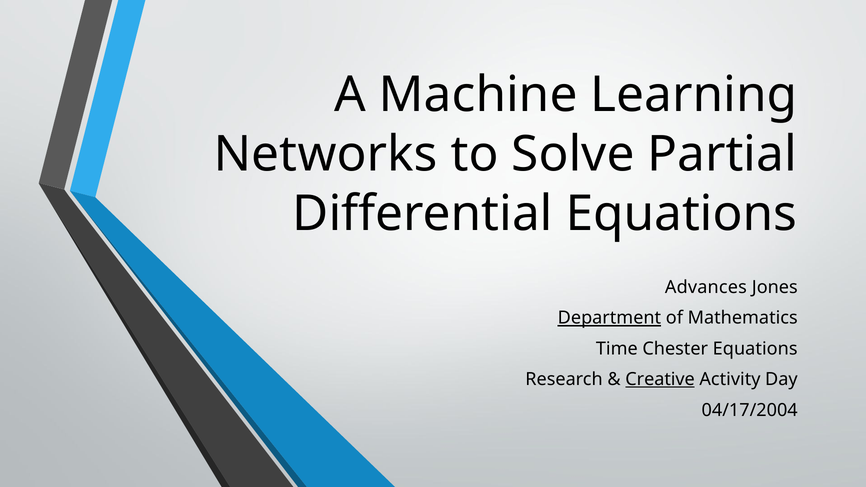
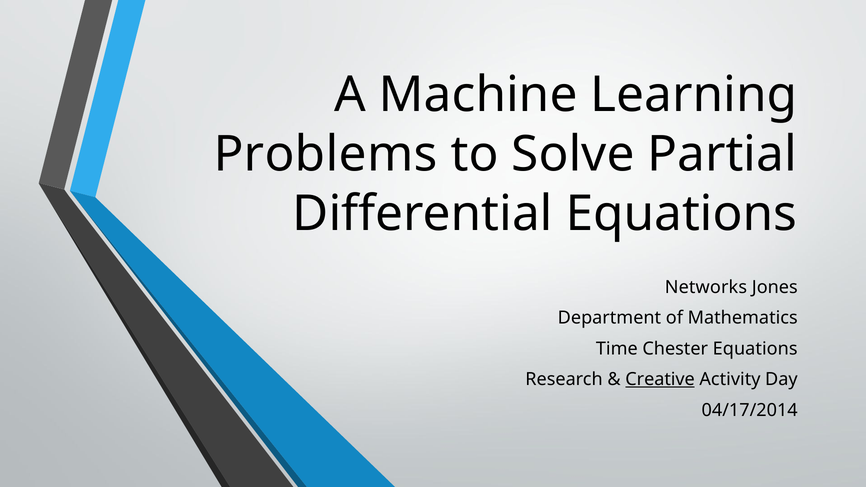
Networks: Networks -> Problems (326, 154)
Advances: Advances -> Networks (706, 287)
Department underline: present -> none (609, 318)
04/17/2004: 04/17/2004 -> 04/17/2014 (750, 410)
